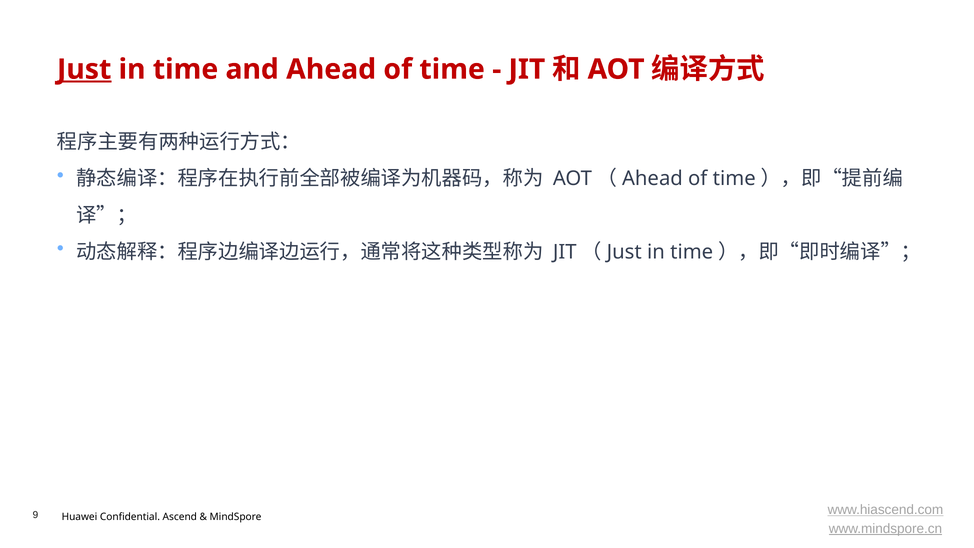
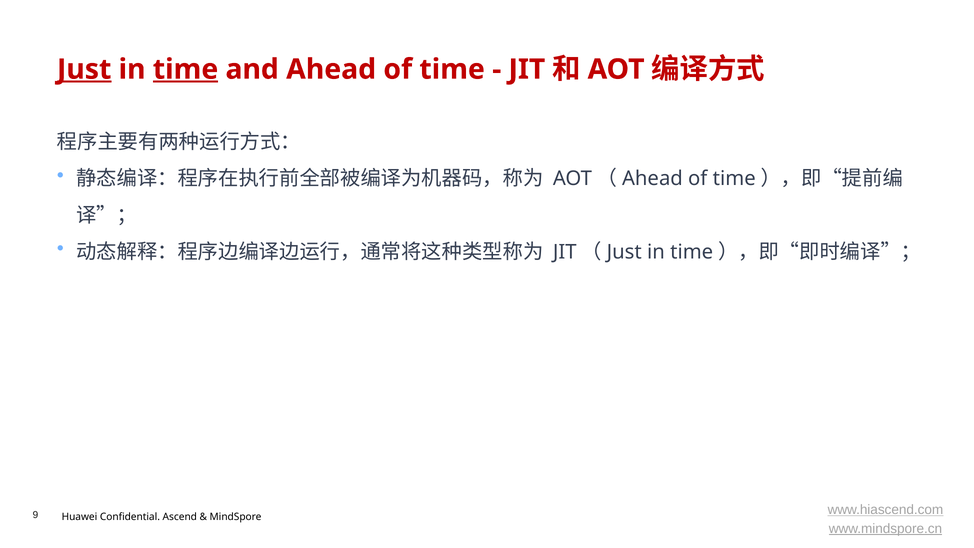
time underline: none -> present (186, 69)
